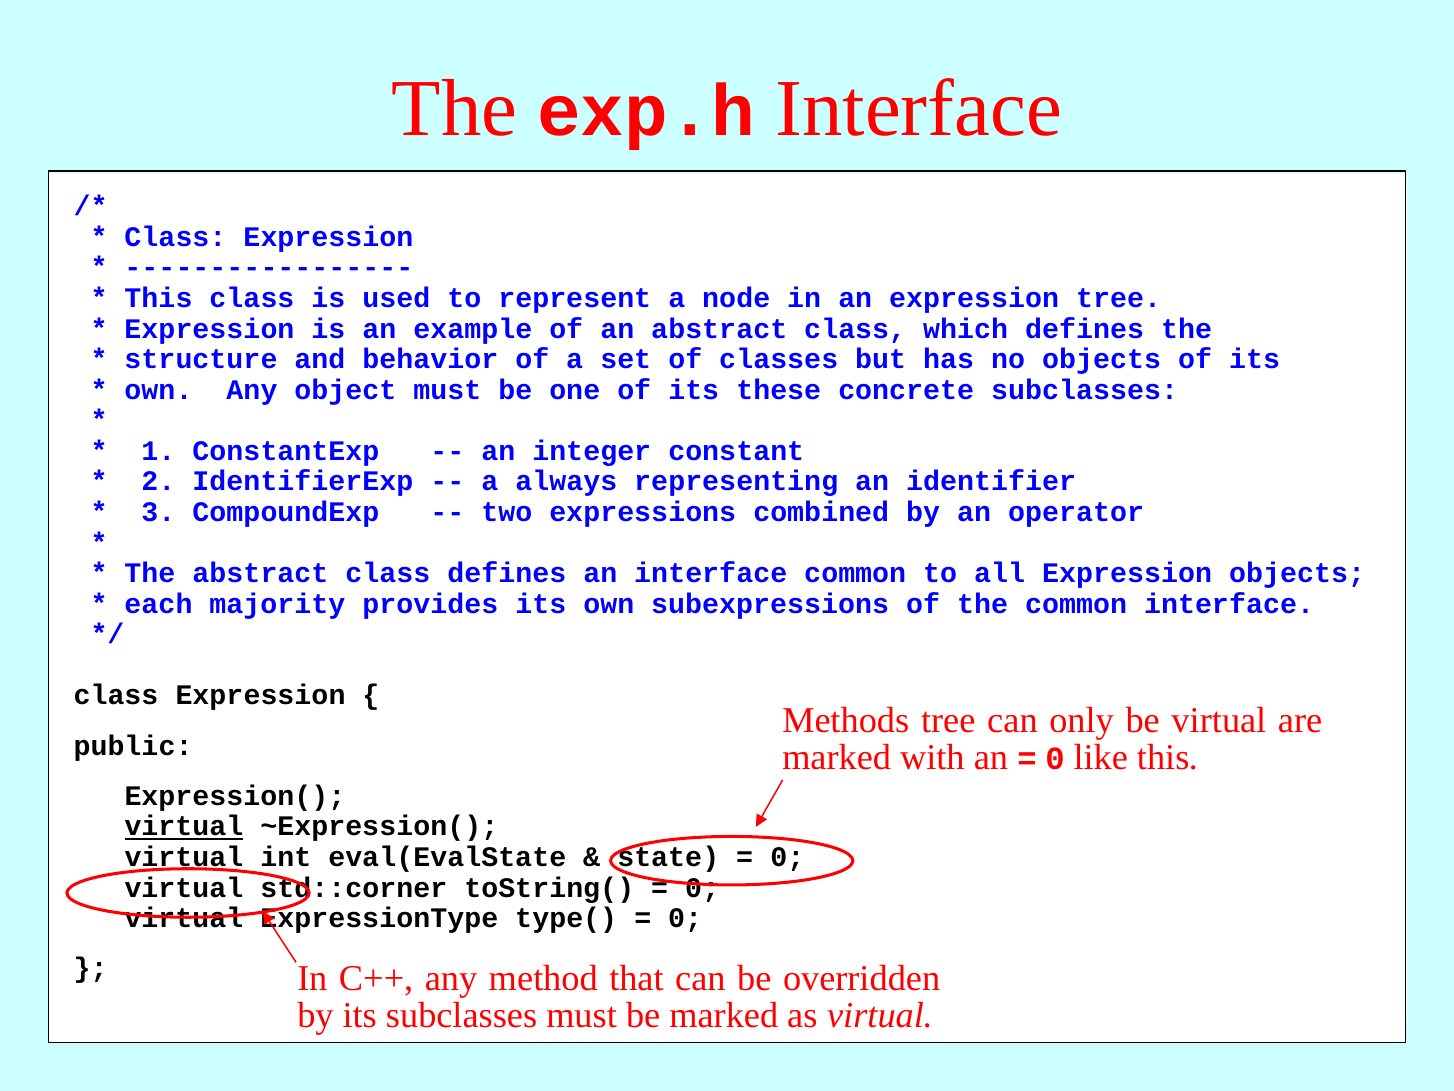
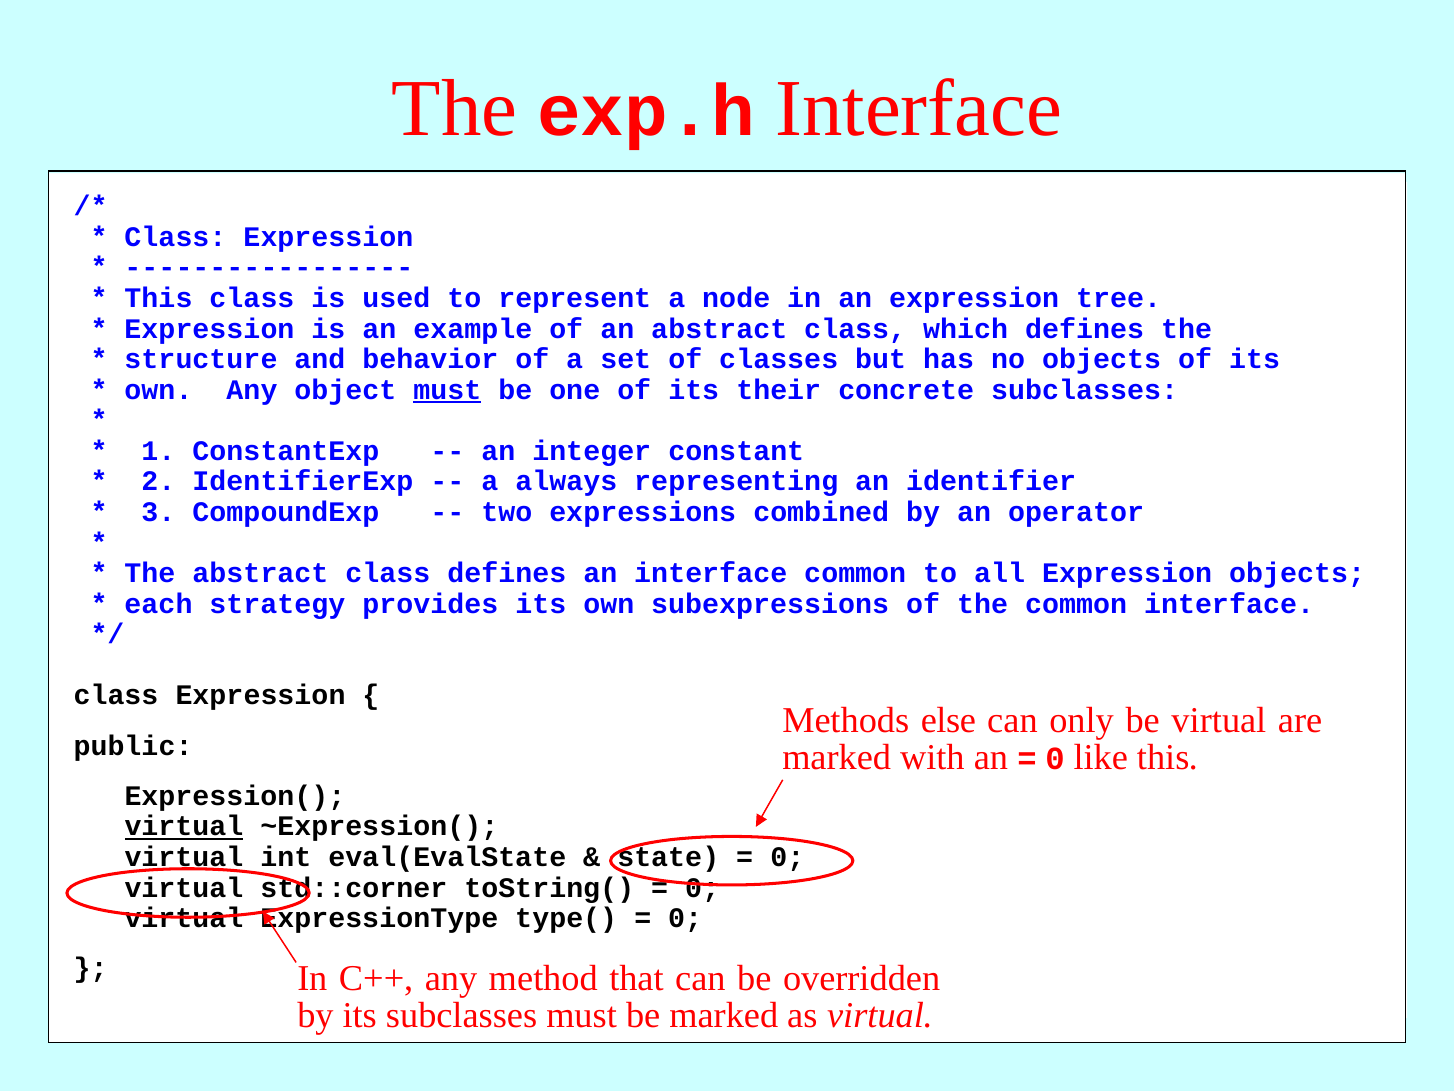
must underline: none -> present (447, 390)
these: these -> their (779, 390)
majority: majority -> strategy (277, 604)
Methods tree: tree -> else (948, 720)
